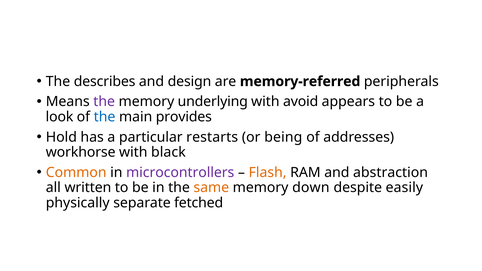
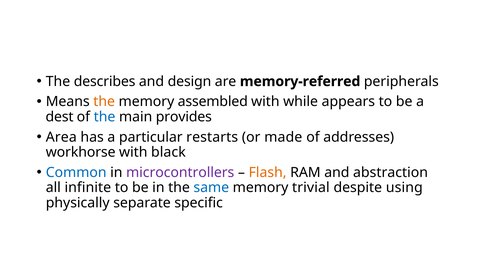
the colour: purple -> orange (104, 102)
underlying: underlying -> assembled (213, 102)
avoid: avoid -> while (301, 102)
look: look -> dest (60, 117)
Hold: Hold -> Area (61, 137)
being: being -> made (283, 137)
Common colour: orange -> blue (76, 172)
written: written -> infinite (88, 188)
same colour: orange -> blue (211, 188)
down: down -> trivial (311, 188)
easily: easily -> using (404, 188)
fetched: fetched -> specific (199, 203)
